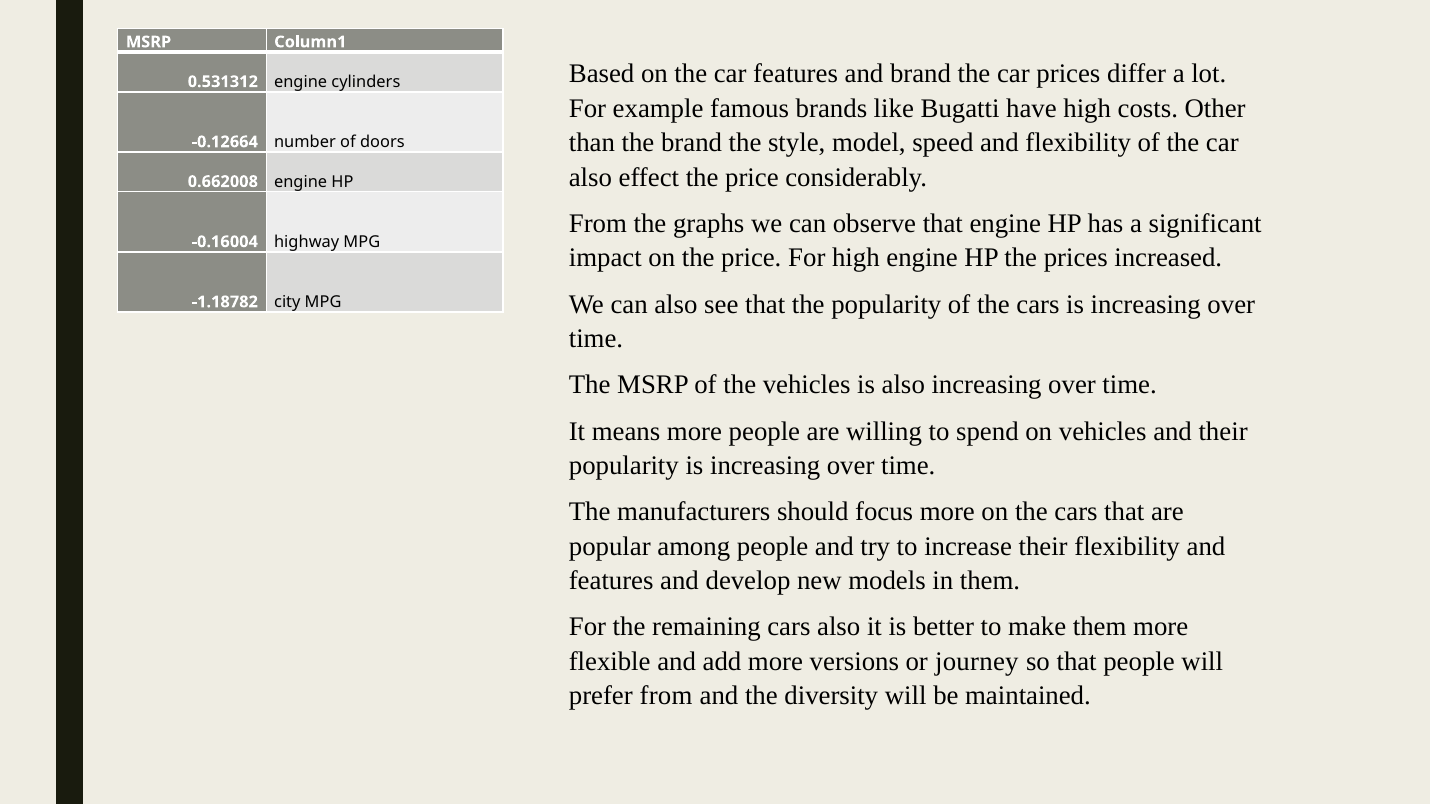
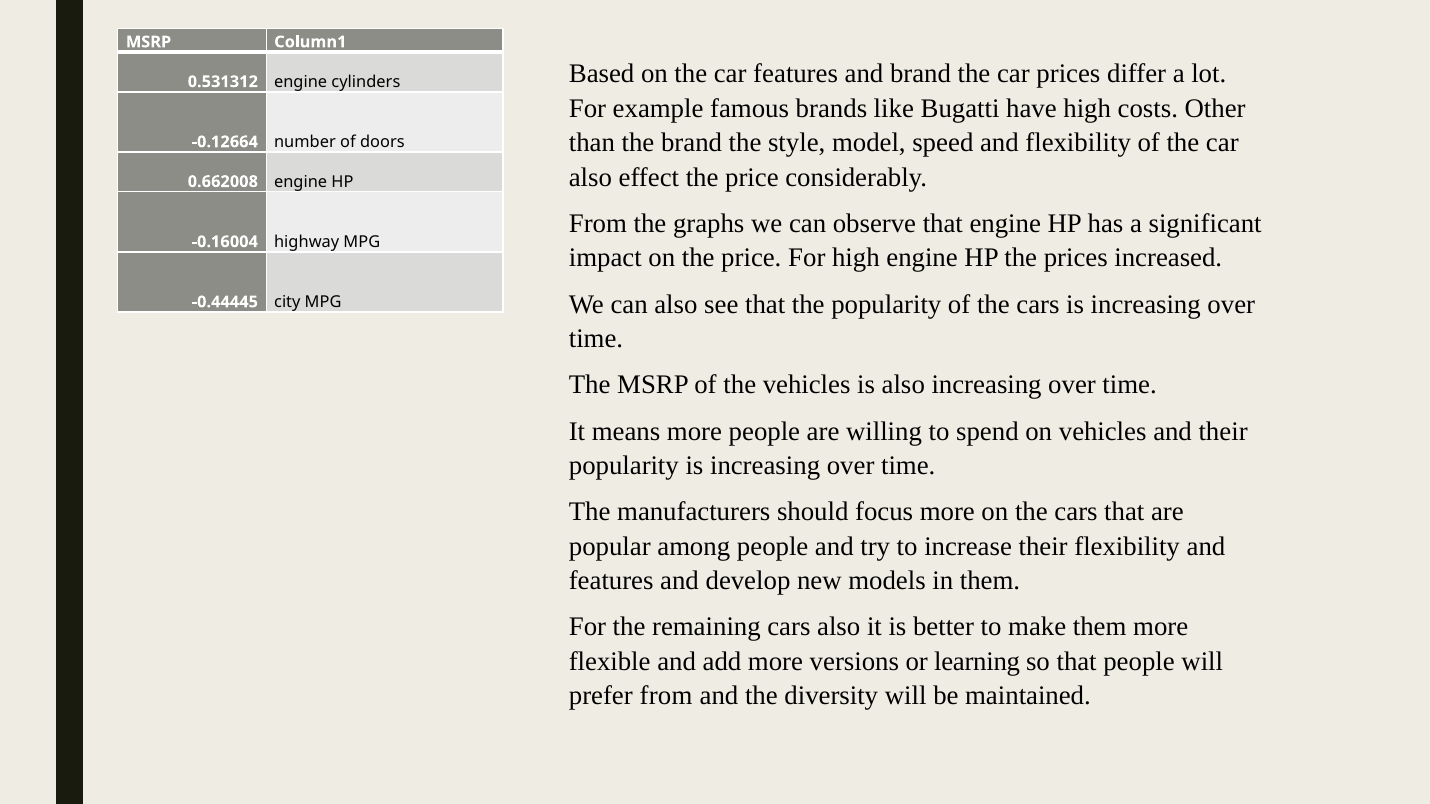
-1.18782: -1.18782 -> -0.44445 (225, 302)
journey: journey -> learning (977, 662)
